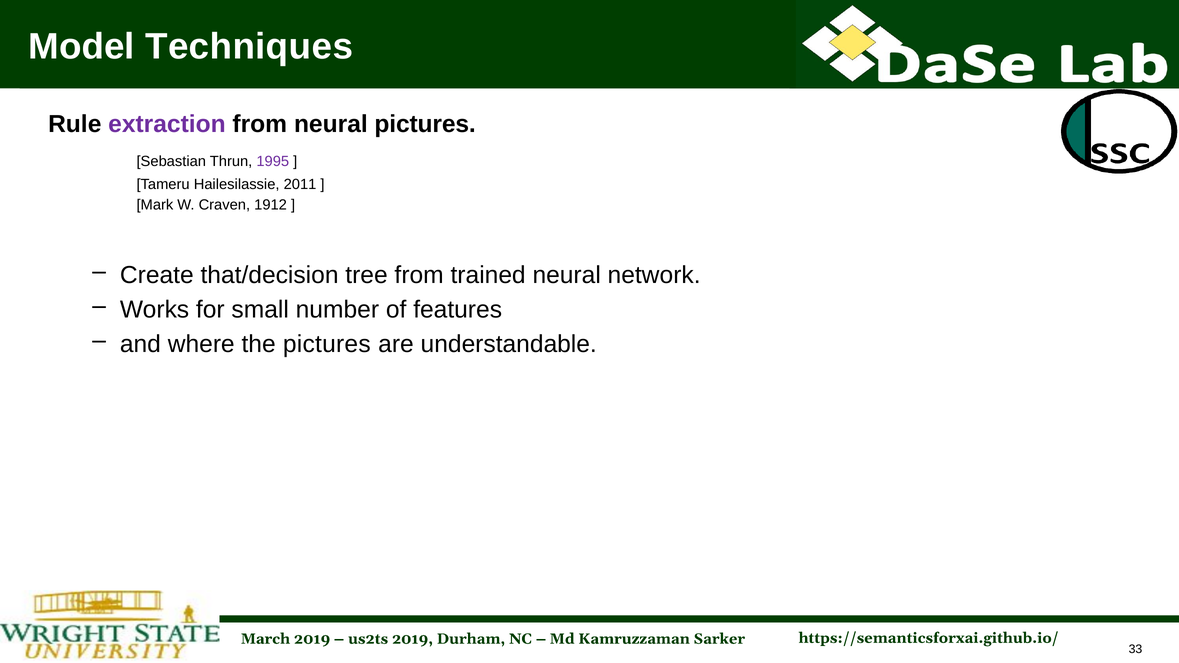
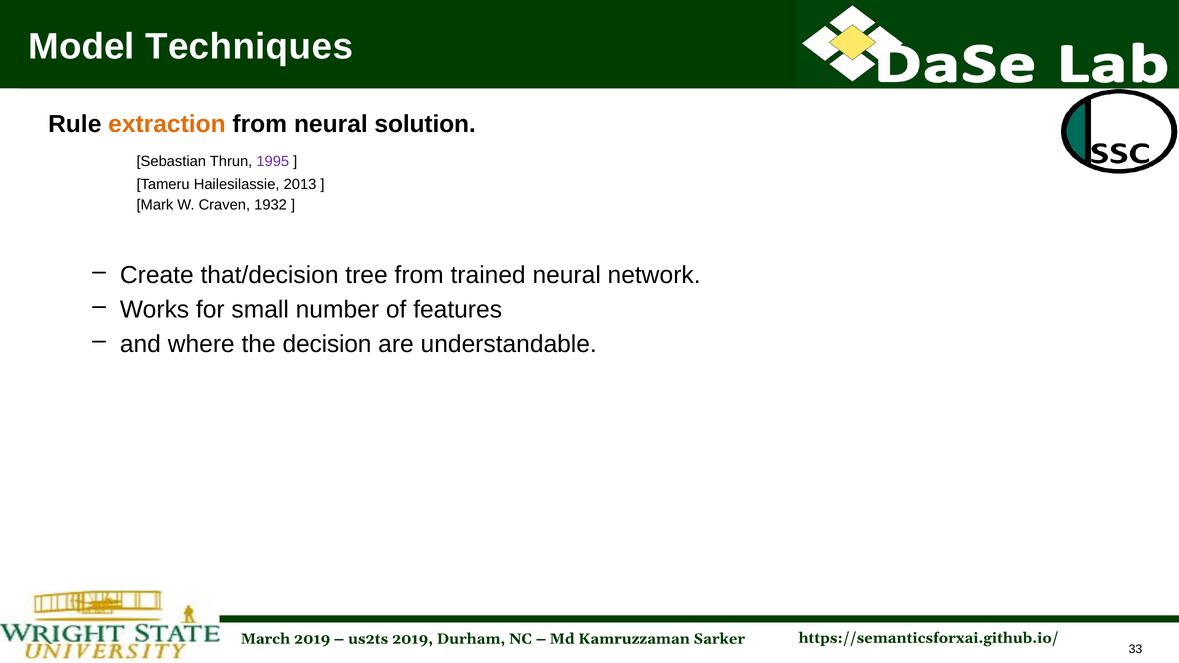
extraction colour: purple -> orange (167, 124)
neural pictures: pictures -> solution (425, 124)
2011: 2011 -> 2013 (300, 184)
1912: 1912 -> 1932 (271, 205)
the pictures: pictures -> decision (327, 344)
